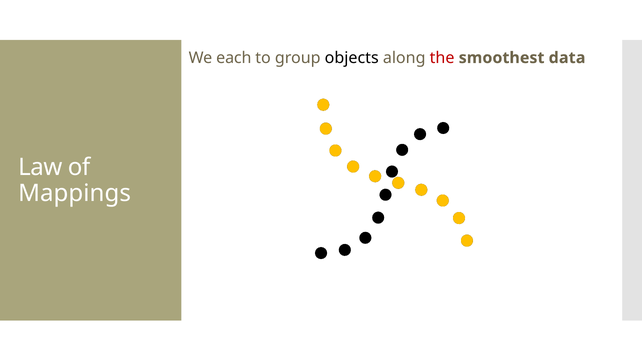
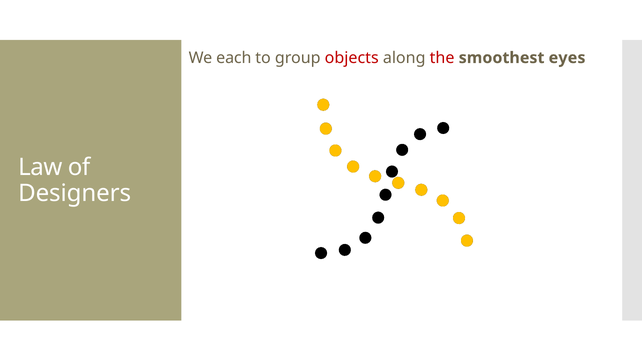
objects colour: black -> red (352, 58)
data: data -> eyes (567, 58)
Mappings: Mappings -> Designers (75, 193)
